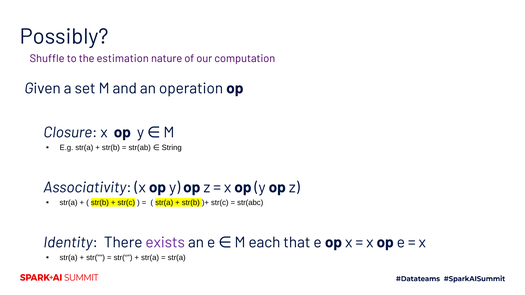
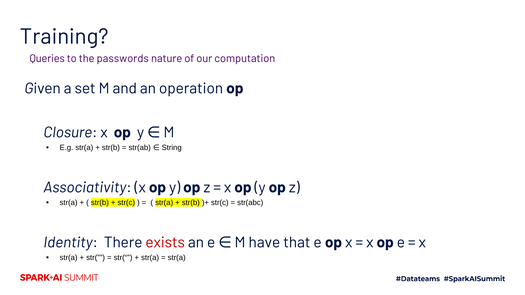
Possibly: Possibly -> Training (64, 37)
Shuffle: Shuffle -> Queries (47, 59)
estimation: estimation -> passwords (123, 59)
exists colour: purple -> red (165, 243)
each: each -> have (264, 243)
